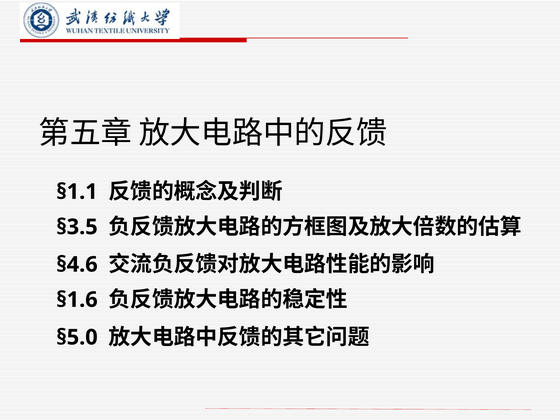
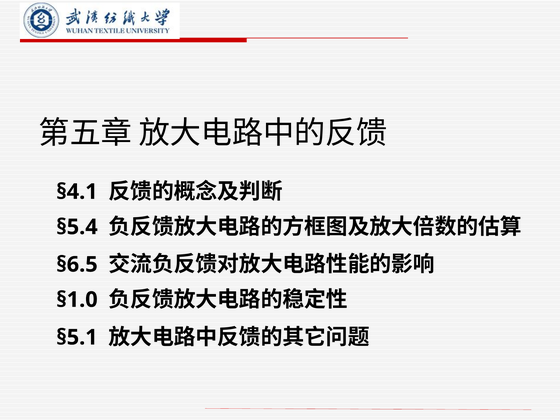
§1.1: §1.1 -> §4.1 (77, 192)
§3.5: §3.5 -> §5.4 (77, 227)
§4.6: §4.6 -> §6.5 (77, 264)
§1.6: §1.6 -> §1.0 (77, 300)
§5.0: §5.0 -> §5.1 (77, 337)
